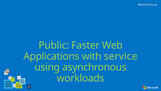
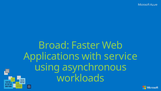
Public: Public -> Broad (54, 45)
